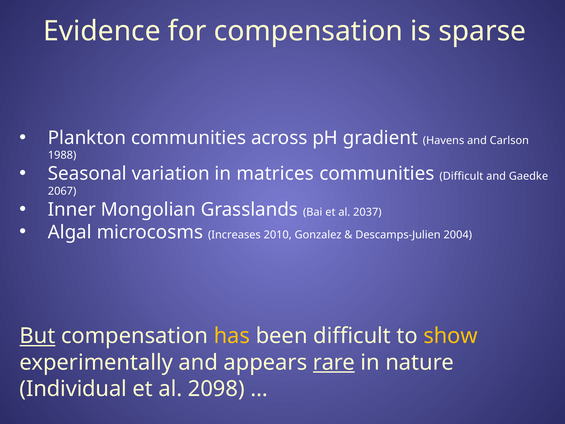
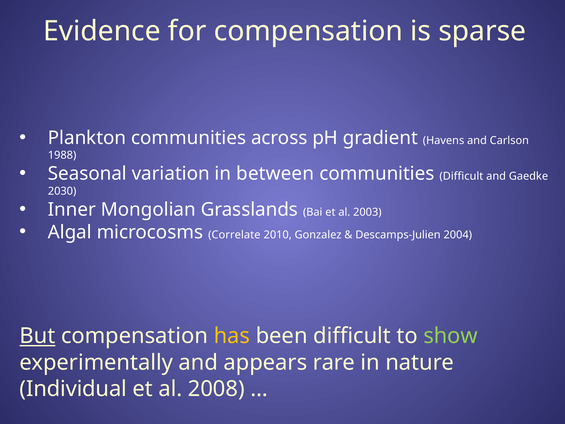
matrices: matrices -> between (275, 174)
2067: 2067 -> 2030 (62, 191)
2037: 2037 -> 2003 (367, 212)
Increases: Increases -> Correlate (234, 235)
show colour: yellow -> light green (450, 336)
rare underline: present -> none (334, 362)
2098: 2098 -> 2008 (216, 389)
